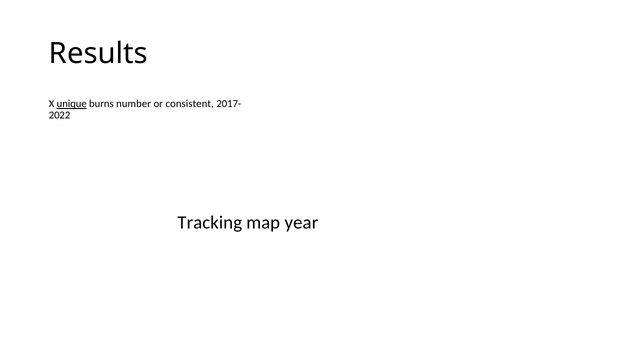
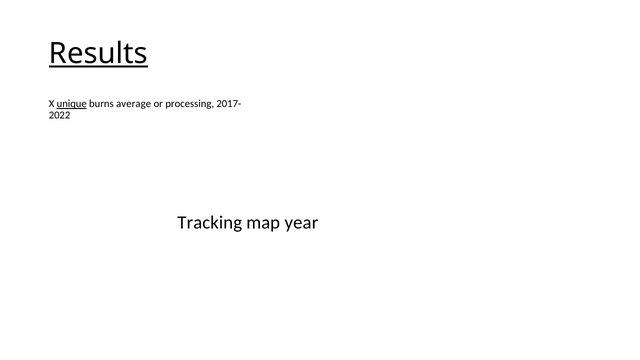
Results underline: none -> present (98, 54)
number: number -> average (134, 104)
consistent: consistent -> processing (190, 104)
